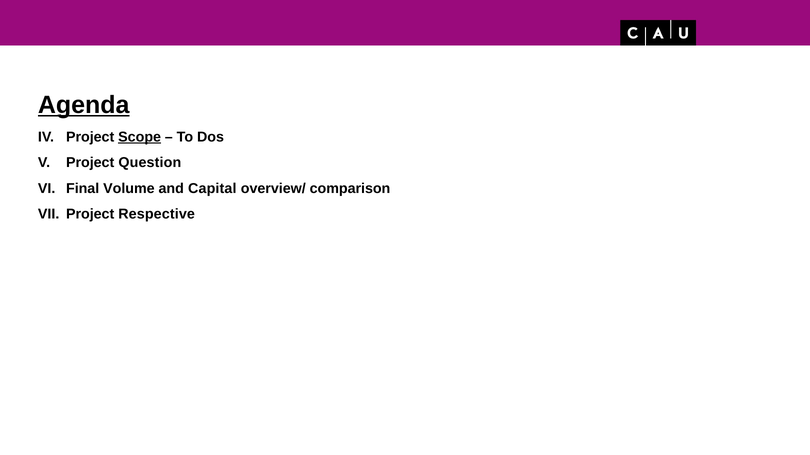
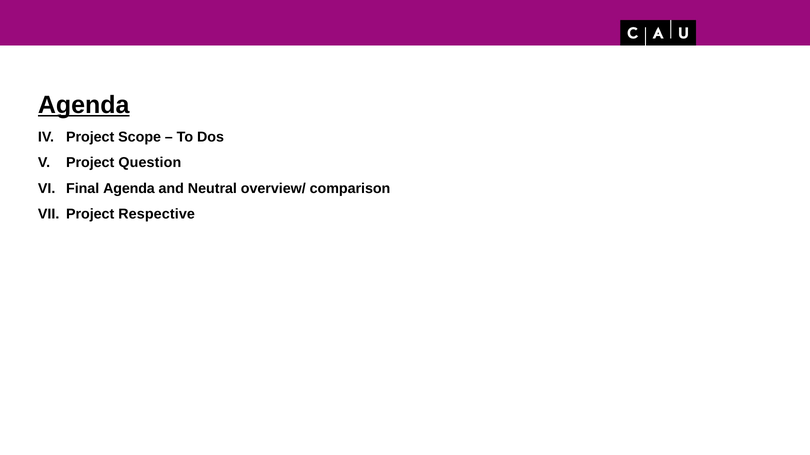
Scope underline: present -> none (140, 137)
Final Volume: Volume -> Agenda (129, 189)
Capital: Capital -> Neutral (212, 189)
